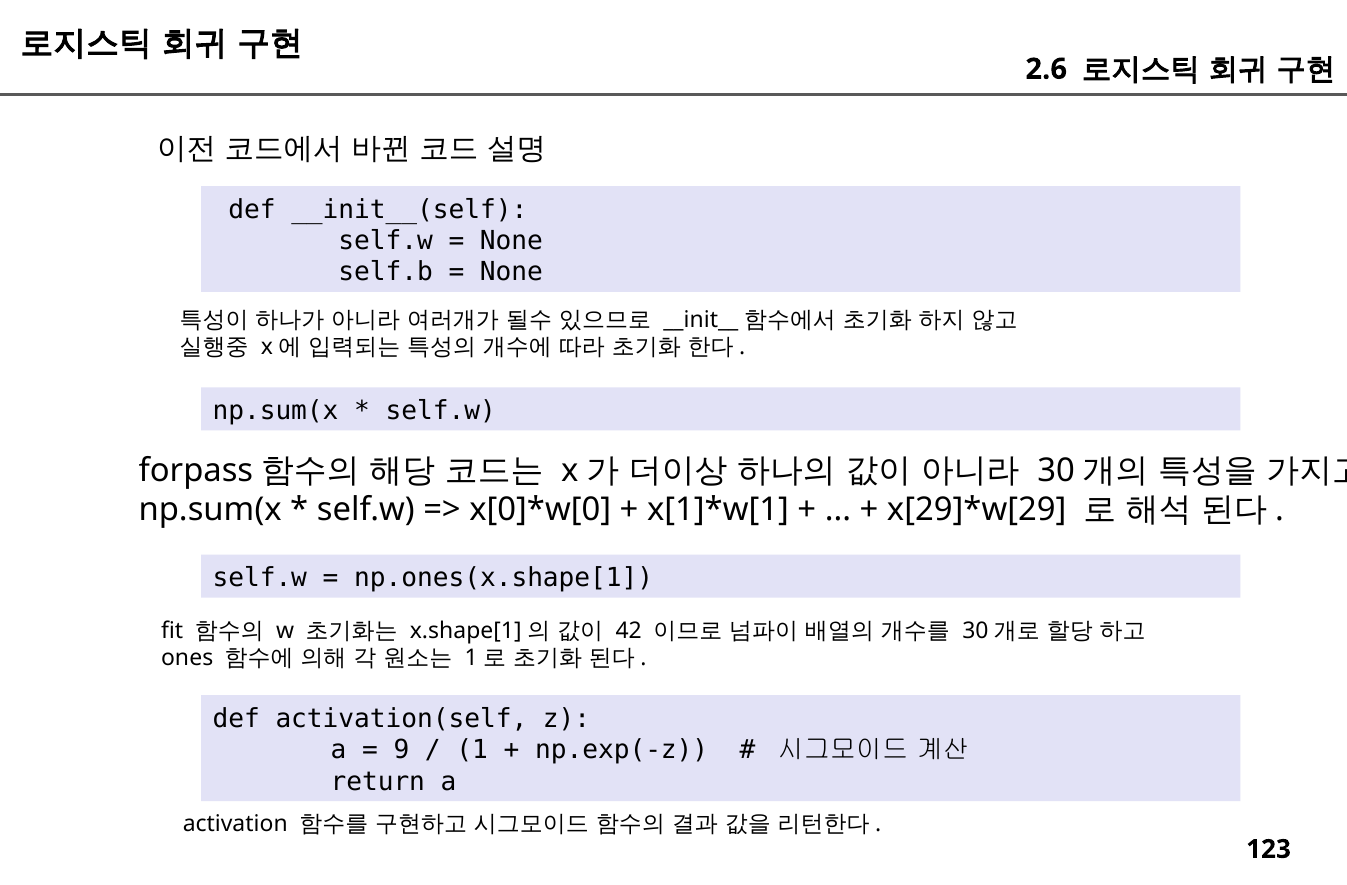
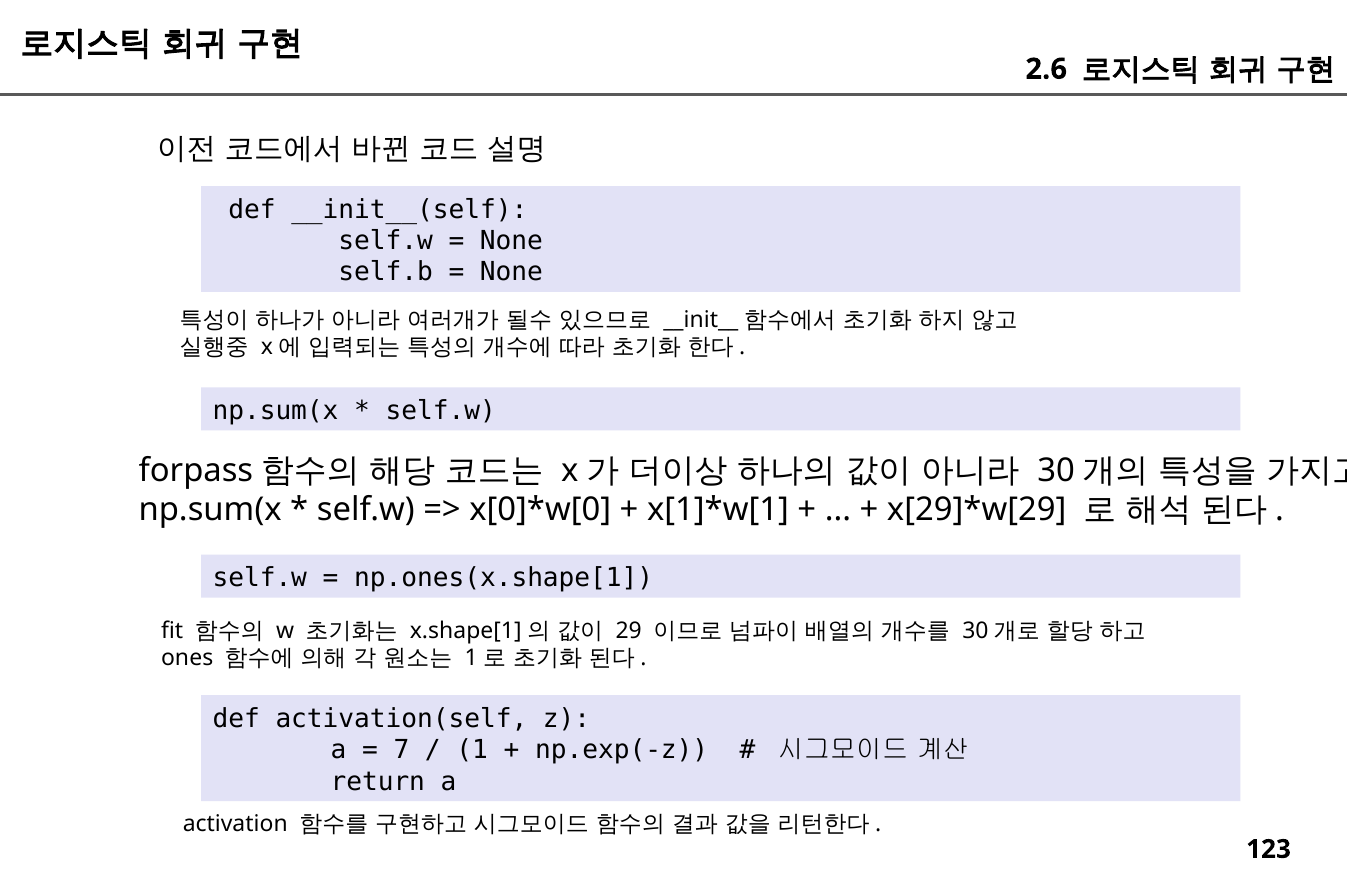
42: 42 -> 29 (629, 631)
9: 9 -> 7 (401, 750)
